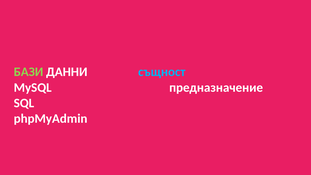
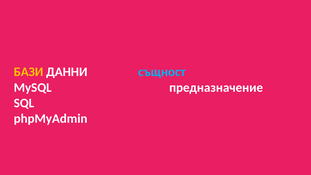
БАЗИ colour: light green -> yellow (28, 72)
